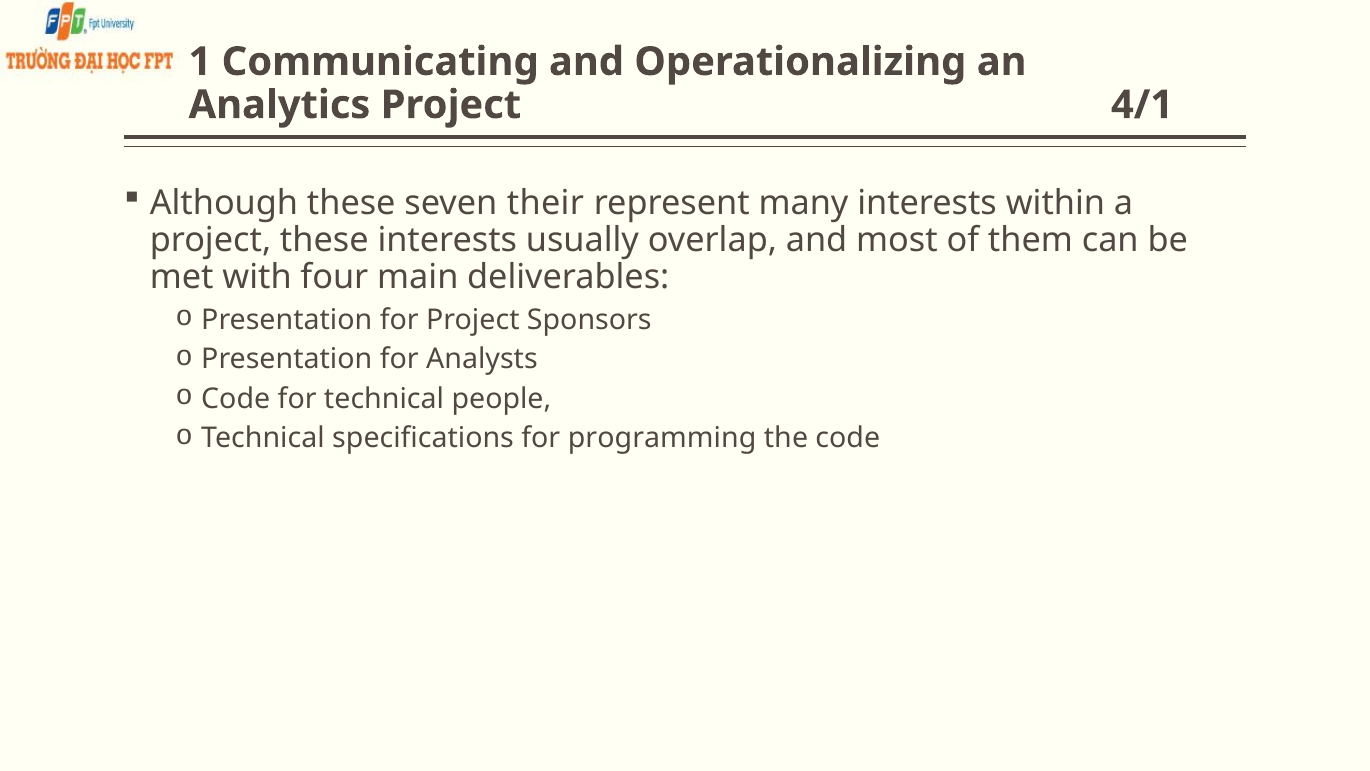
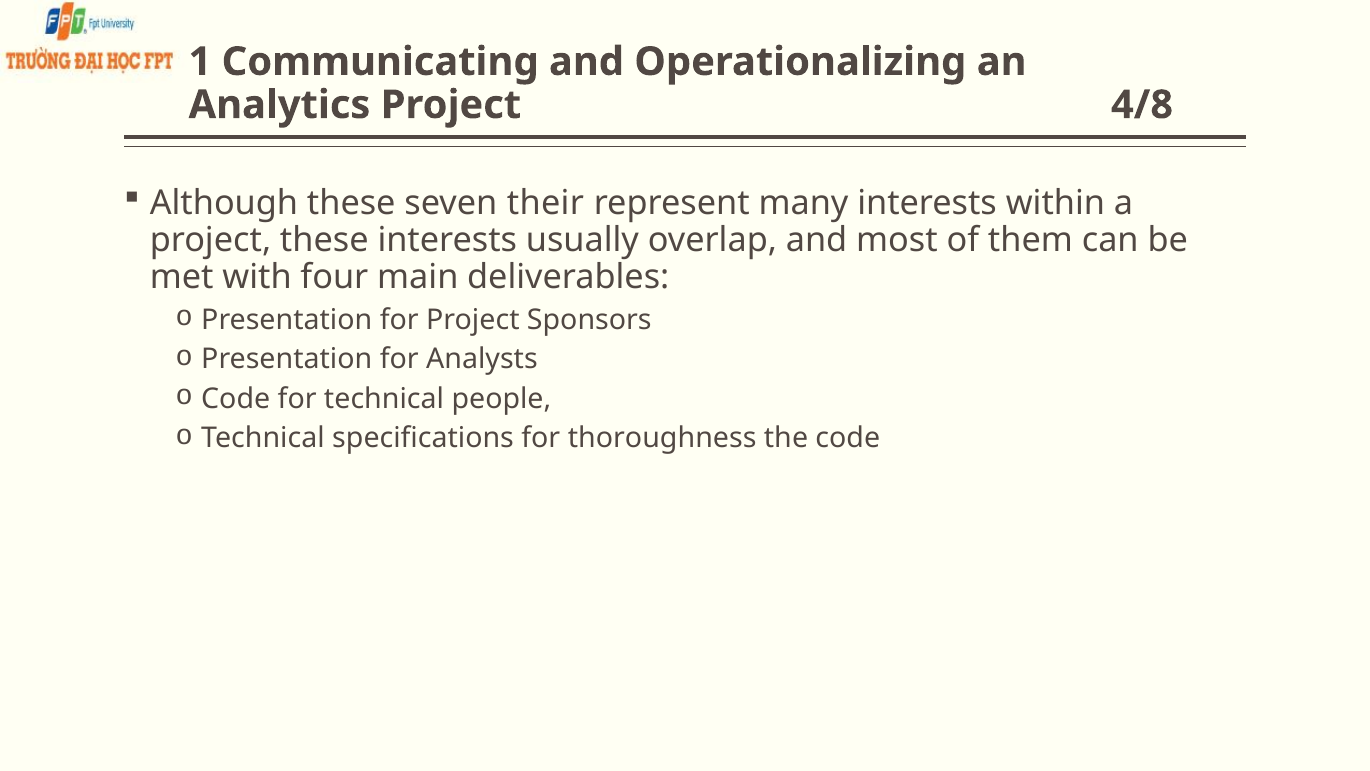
4/1: 4/1 -> 4/8 (1142, 105)
programming: programming -> thoroughness (662, 438)
